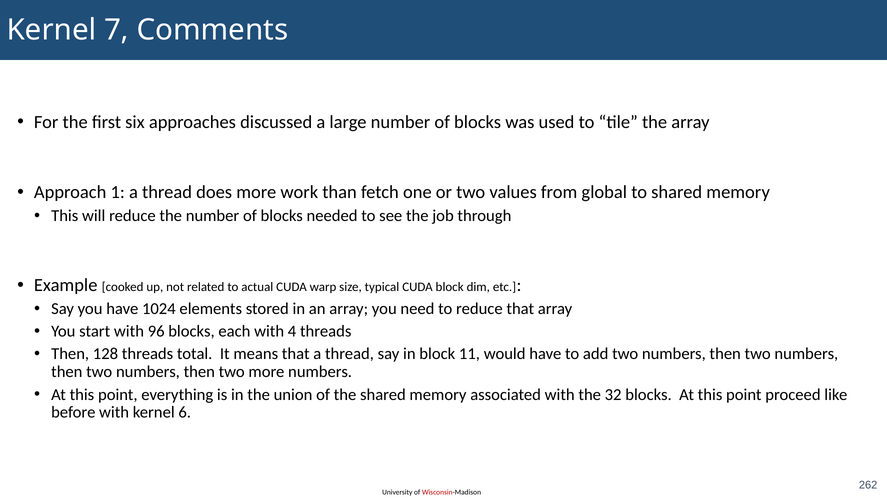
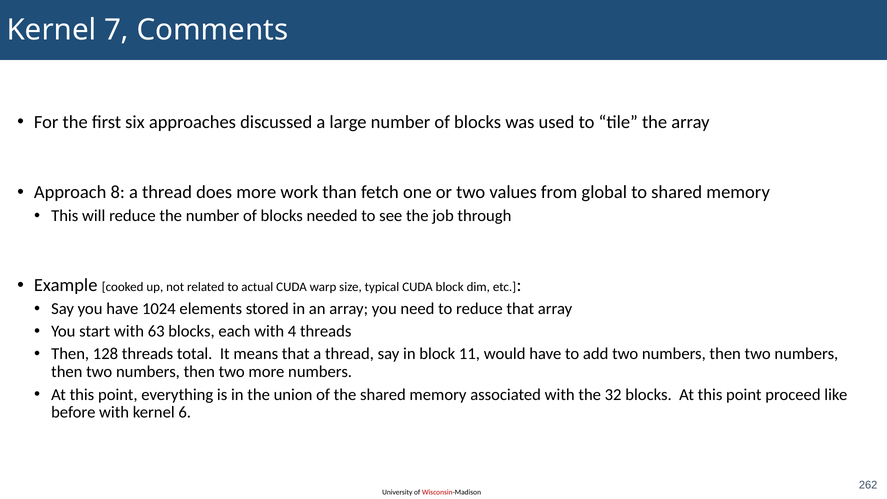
1: 1 -> 8 (118, 192)
96: 96 -> 63 (156, 331)
